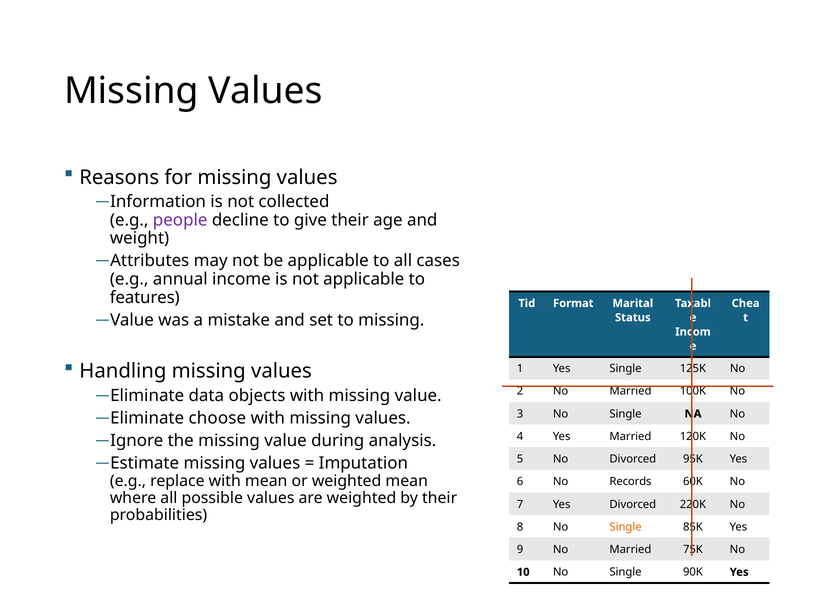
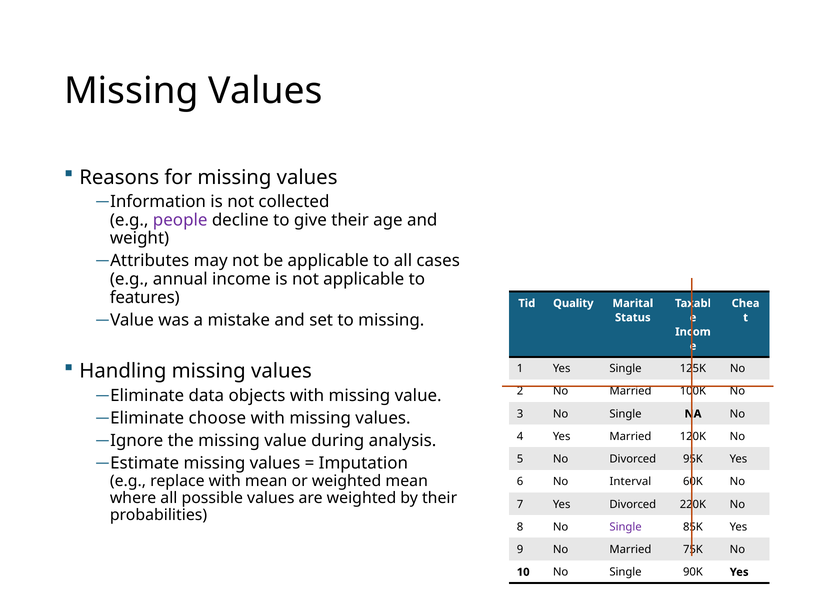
Format: Format -> Quality (573, 304)
Records: Records -> Interval (630, 482)
Single colour: orange -> purple (626, 527)
